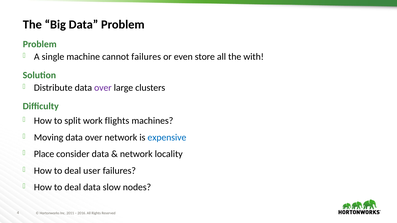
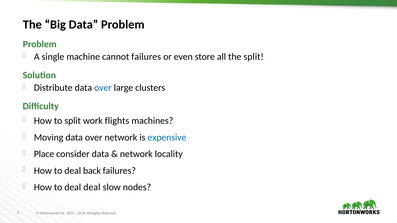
the with: with -> split (254, 57)
over colour: purple -> blue (103, 88)
user: user -> back (92, 171)
deal data: data -> deal (92, 187)
